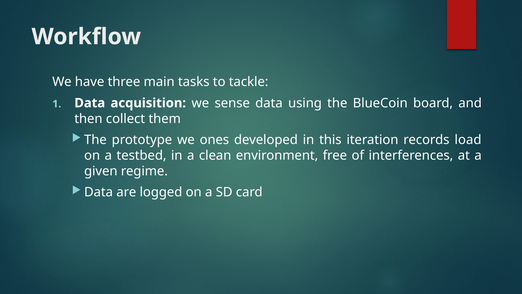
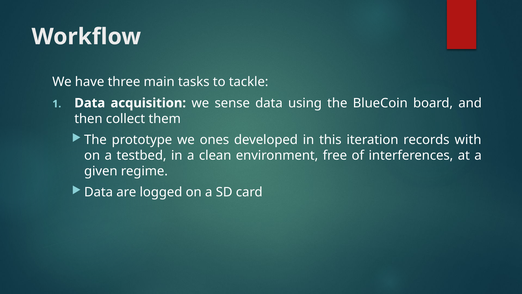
load: load -> with (468, 140)
